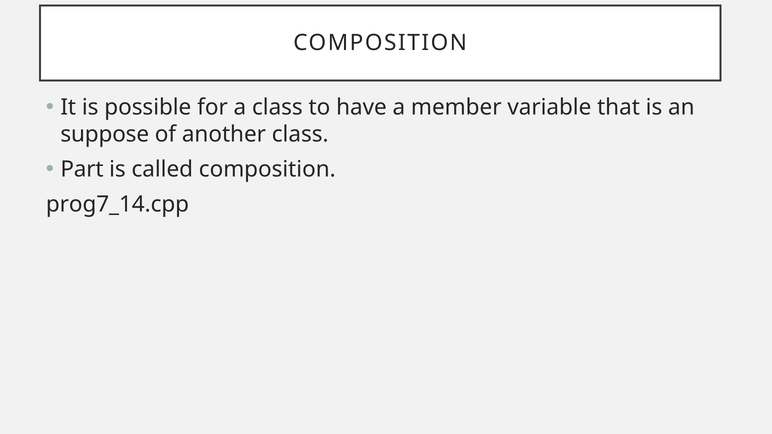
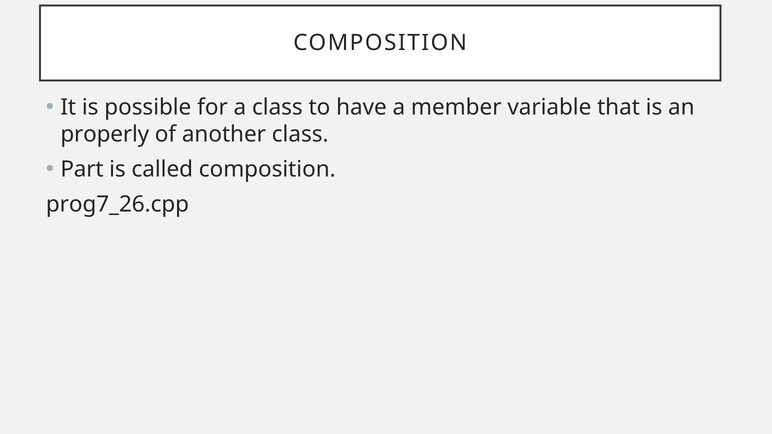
suppose: suppose -> properly (105, 134)
prog7_14.cpp: prog7_14.cpp -> prog7_26.cpp (117, 204)
